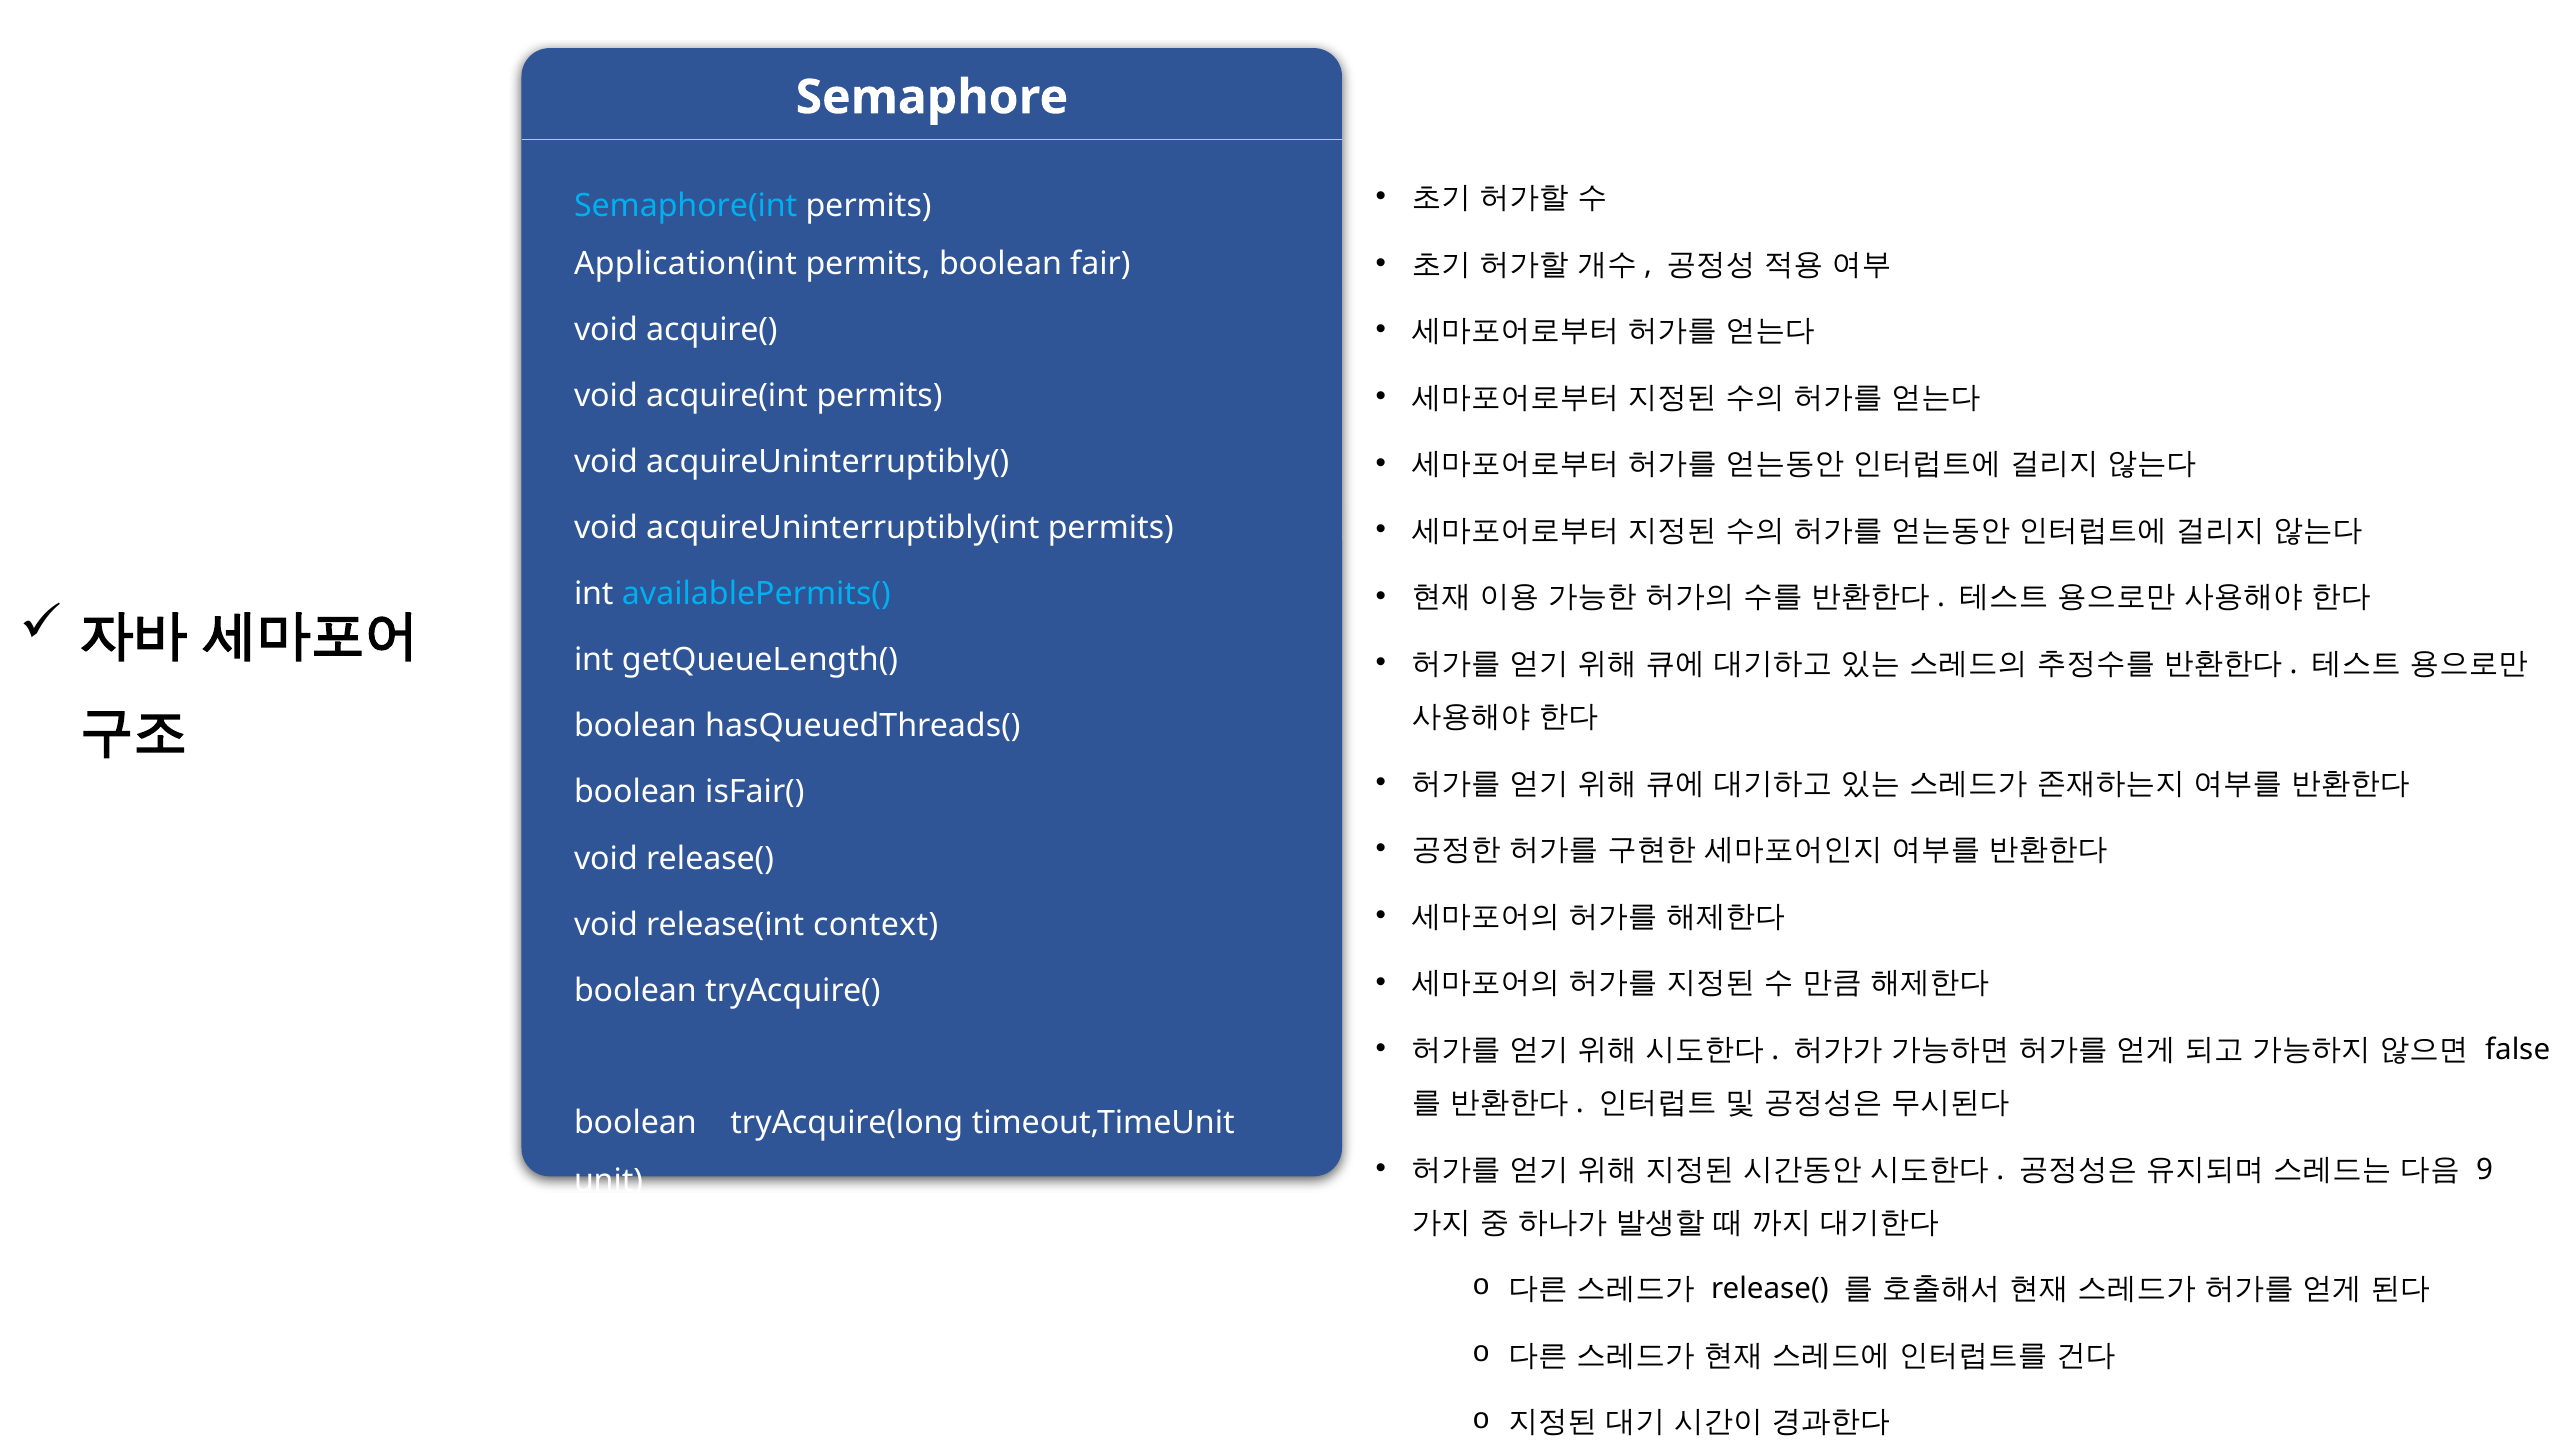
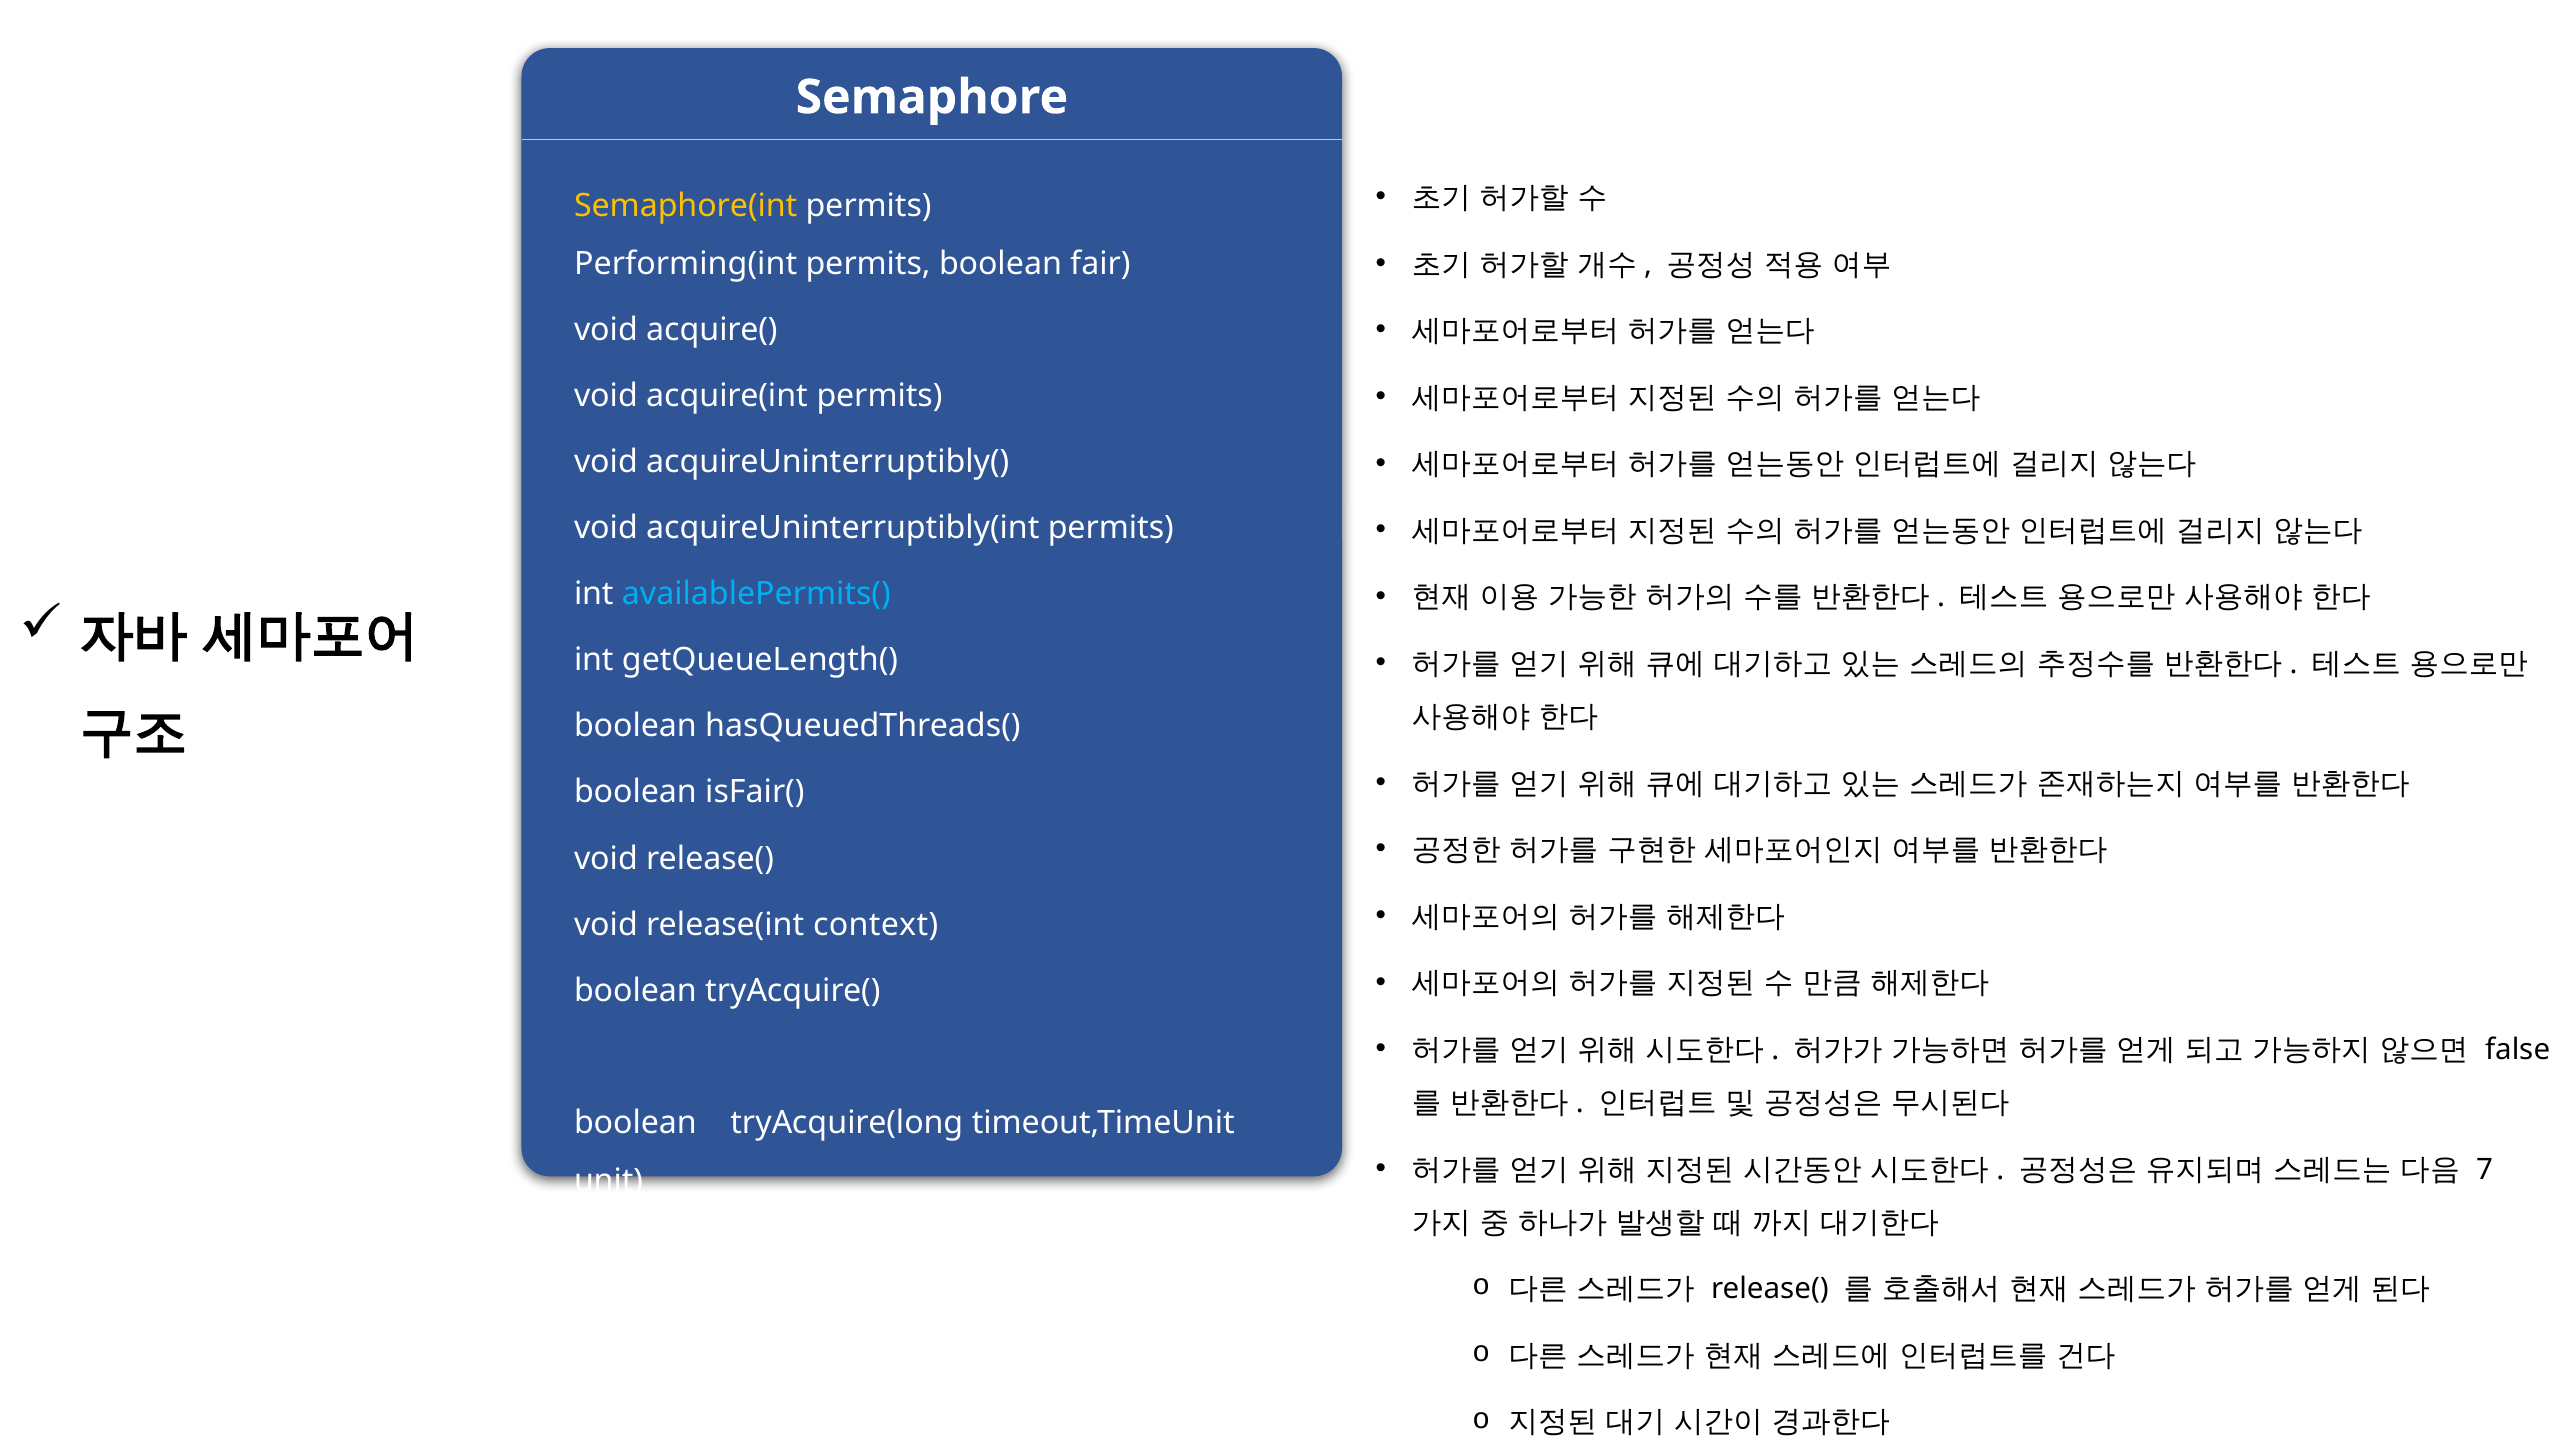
Semaphore(int colour: light blue -> yellow (686, 206)
Application(int: Application(int -> Performing(int (686, 264)
9: 9 -> 7 (2484, 1169)
